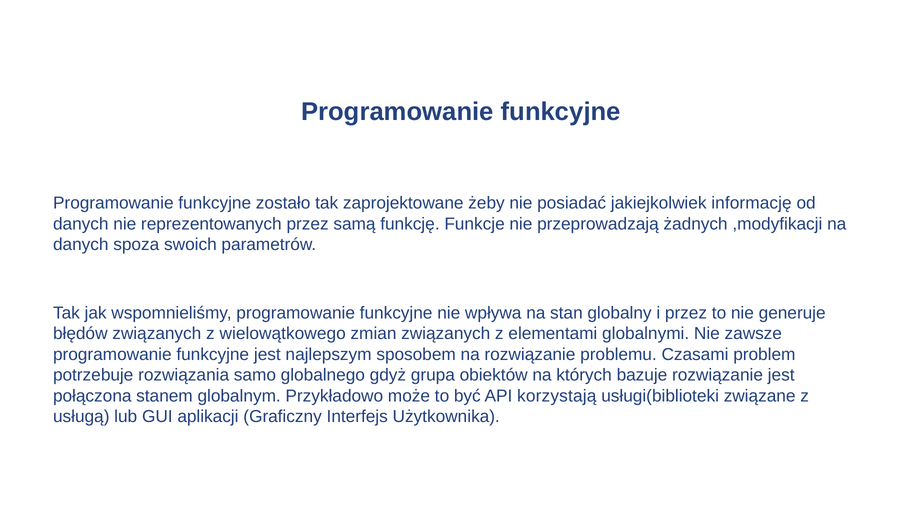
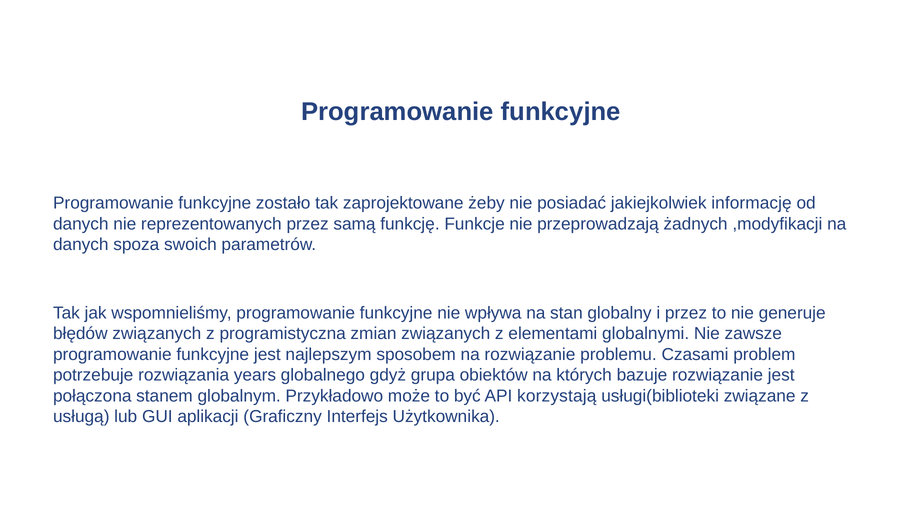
wielowątkowego: wielowątkowego -> programistyczna (283, 334)
samo: samo -> years (255, 375)
